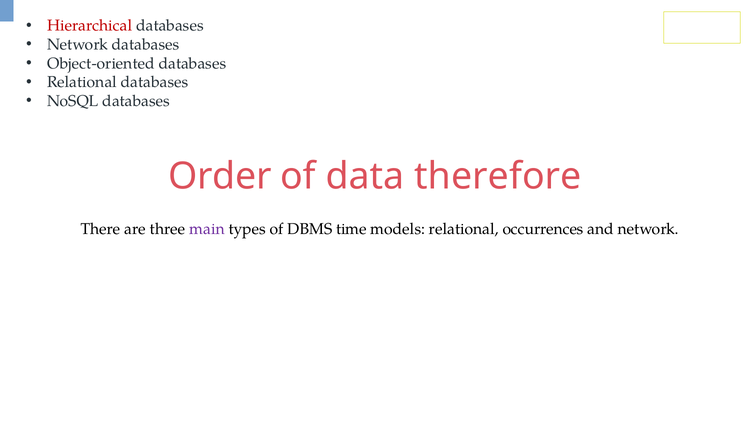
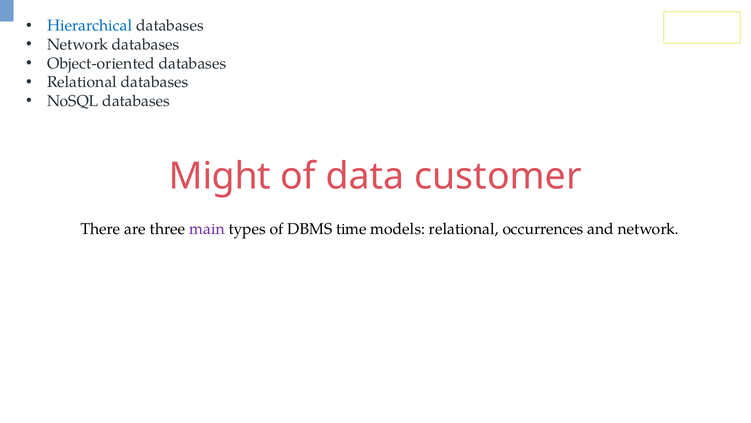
Hierarchical colour: red -> blue (90, 26)
Order: Order -> Might (220, 176)
therefore: therefore -> customer (498, 176)
